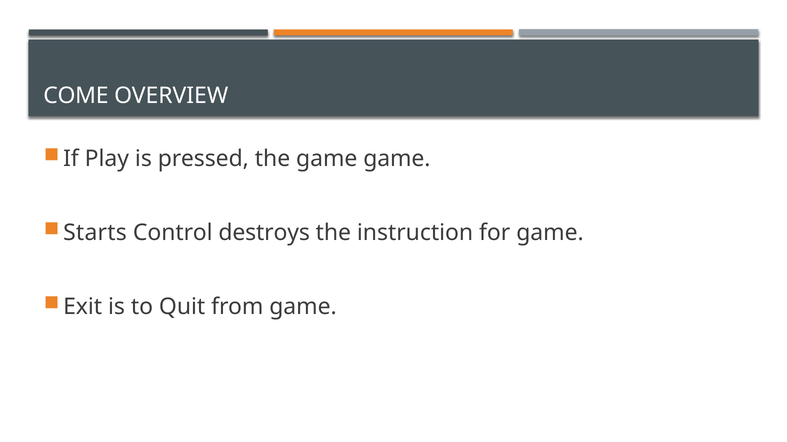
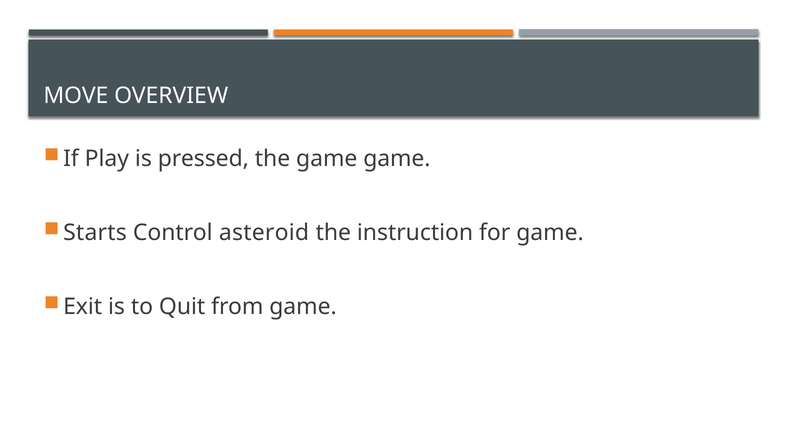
COME: COME -> MOVE (76, 96)
destroys: destroys -> asteroid (264, 233)
